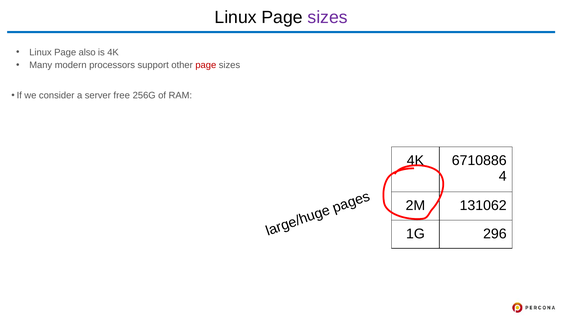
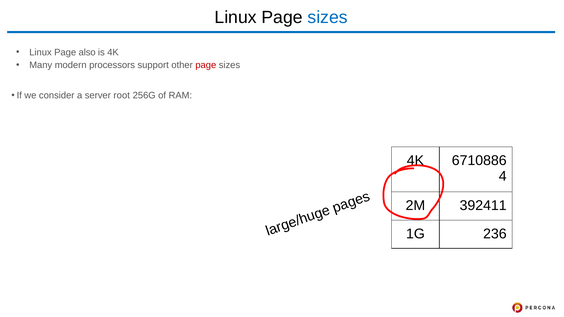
sizes colour: purple -> blue (328, 17)
free: free -> root (122, 96)
131062: 131062 -> 392411 (483, 206)
296: 296 -> 236 (495, 234)
